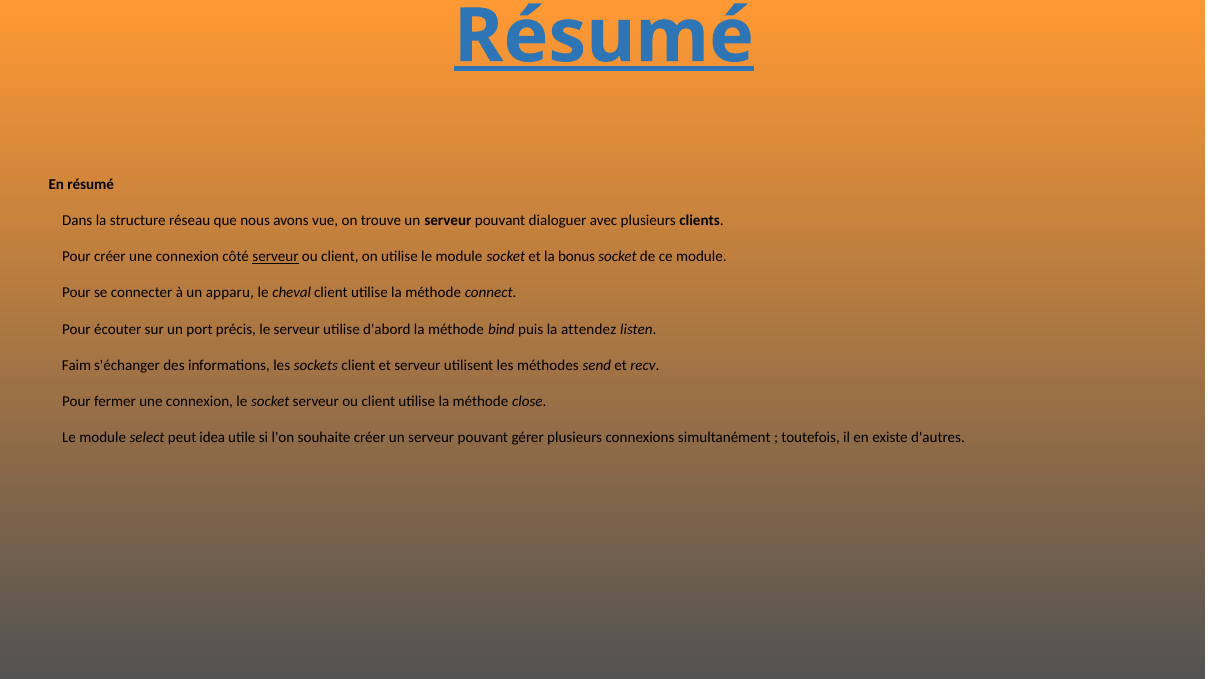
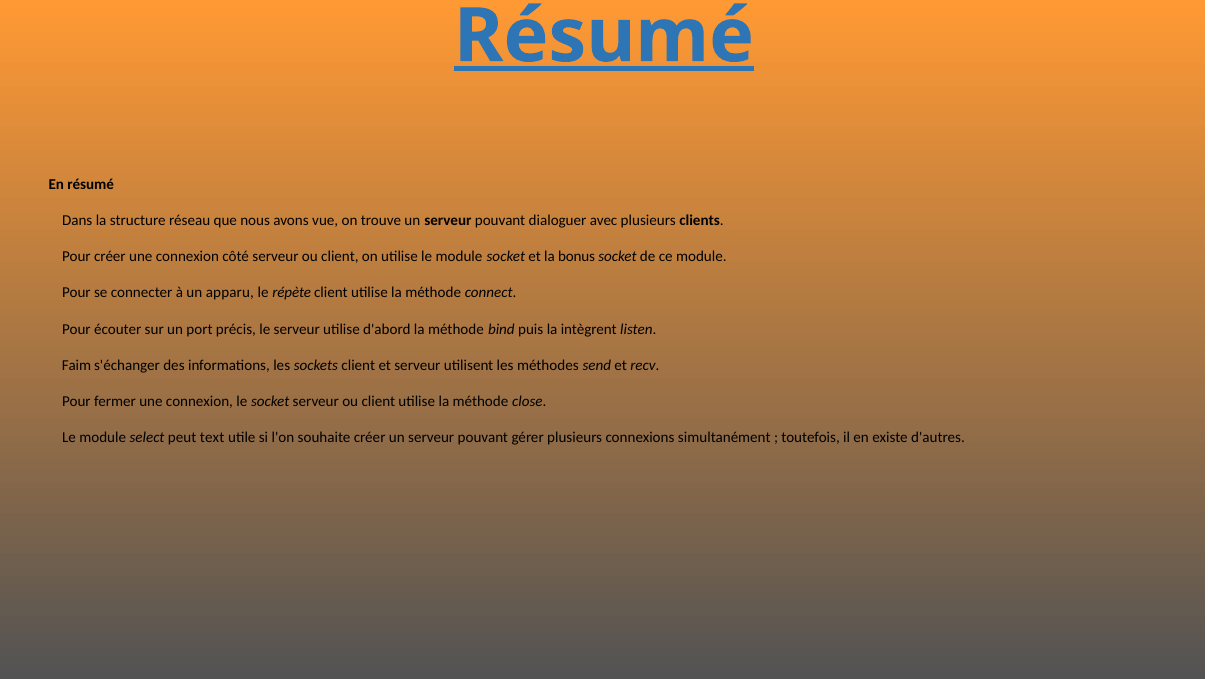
serveur underline: present -> none (276, 257)
cheval: cheval -> répète (292, 293)
attendez: attendez -> intègrent (589, 329)
idea: idea -> text (212, 438)
